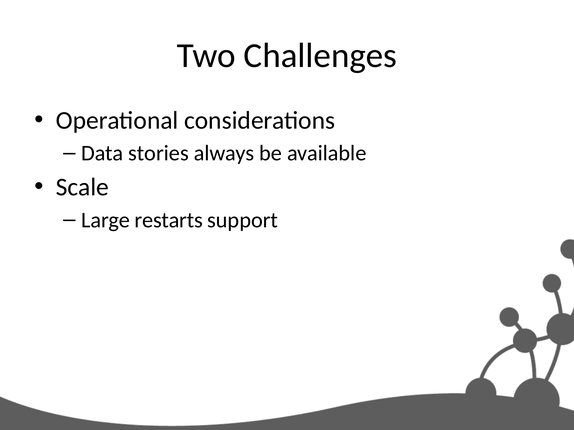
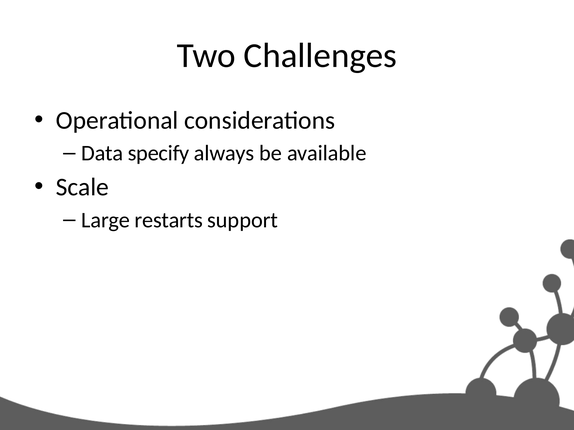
stories: stories -> specify (159, 153)
